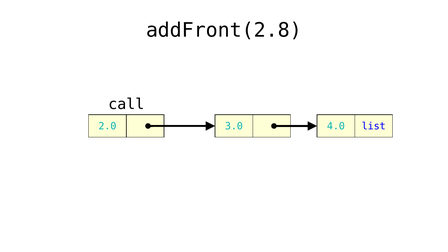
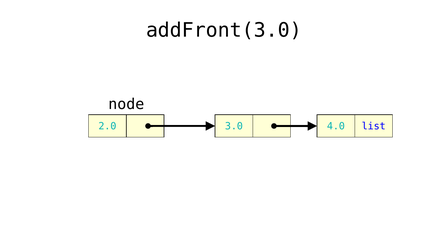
addFront(2.8: addFront(2.8 -> addFront(3.0 (224, 30)
call: call -> node (126, 104)
